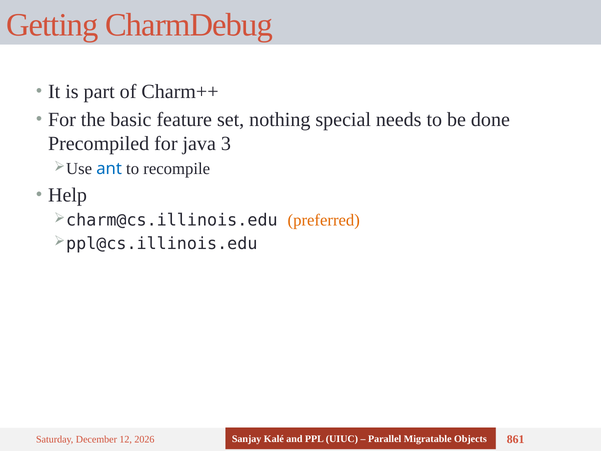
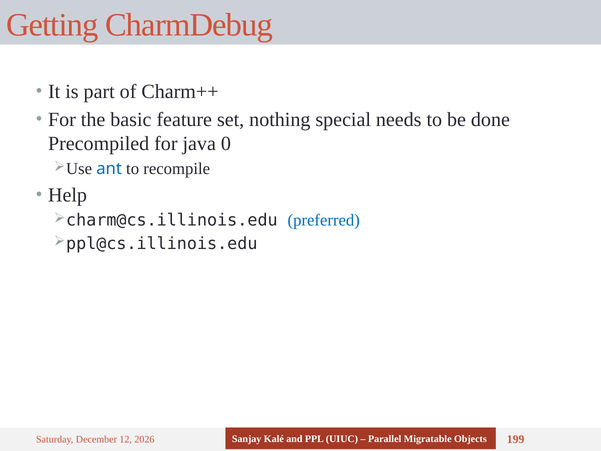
3: 3 -> 0 (226, 144)
preferred colour: orange -> blue (324, 220)
861: 861 -> 199 (516, 439)
